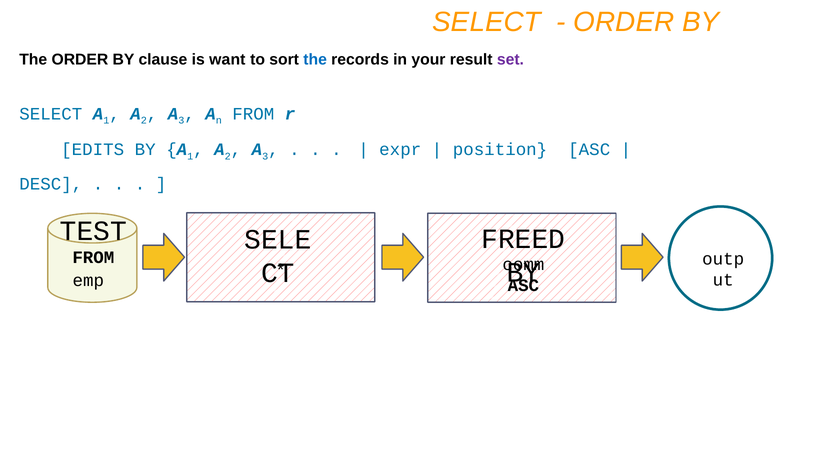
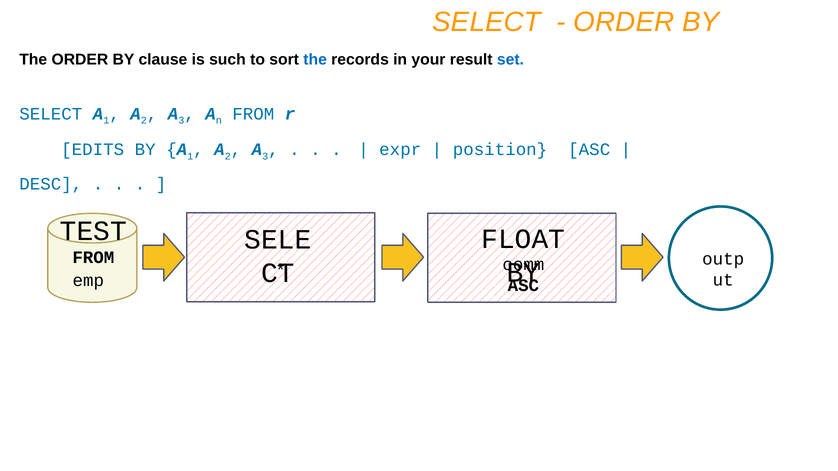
want: want -> such (227, 60)
set colour: purple -> blue (510, 60)
FREED: FREED -> FLOAT (523, 239)
